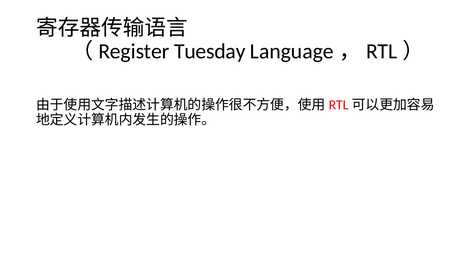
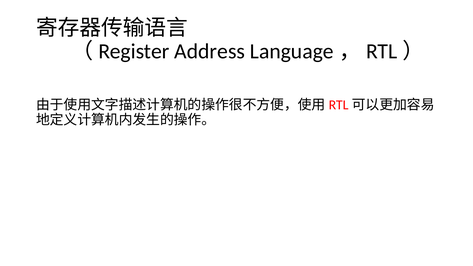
Tuesday: Tuesday -> Address (210, 51)
